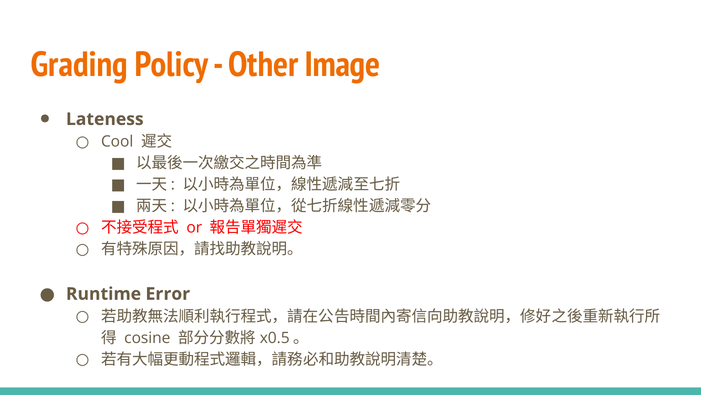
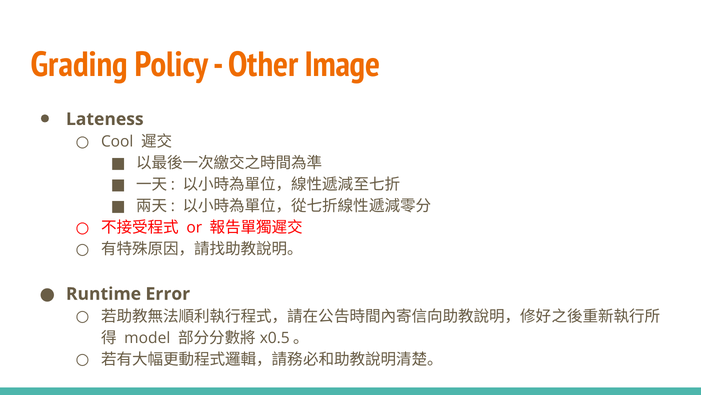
cosine: cosine -> model (147, 337)
